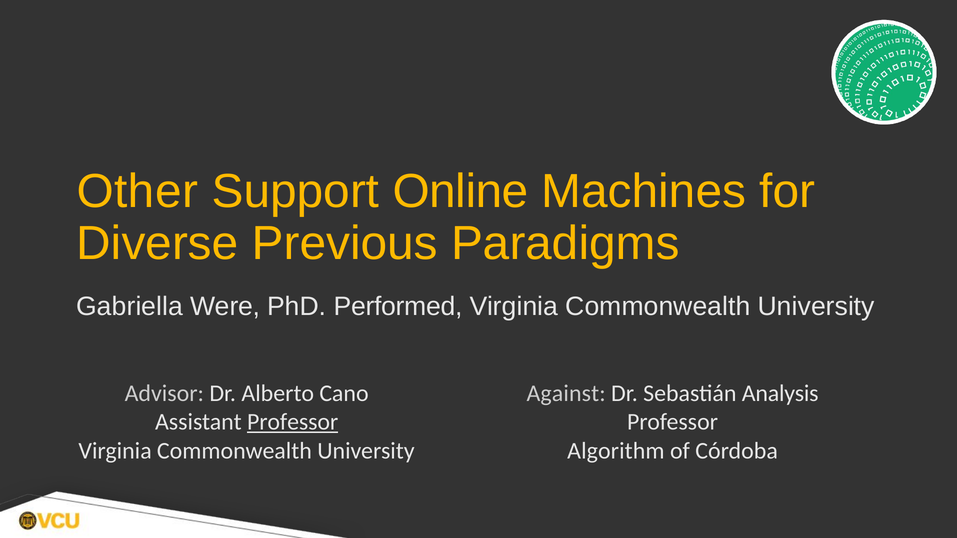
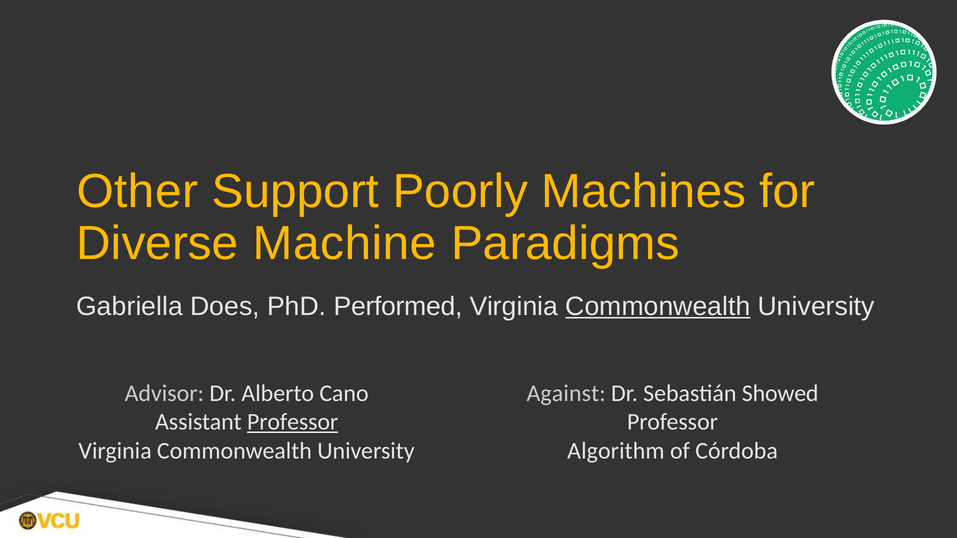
Online: Online -> Poorly (460, 192)
Previous: Previous -> Machine (345, 243)
Were: Were -> Does (225, 307)
Commonwealth underline: none -> present (658, 307)
Analysis: Analysis -> Showed (780, 394)
